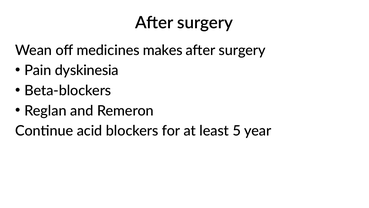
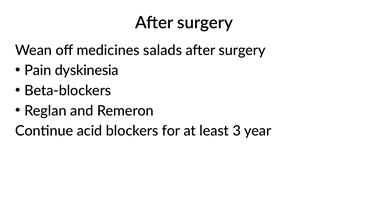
makes: makes -> salads (163, 50)
5: 5 -> 3 (237, 131)
